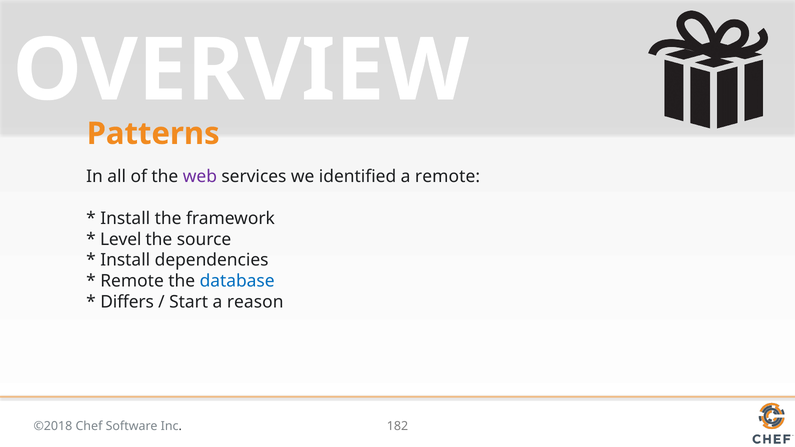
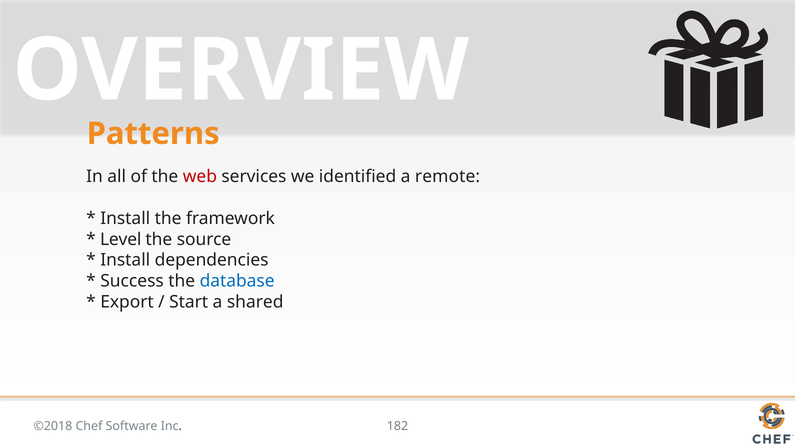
web colour: purple -> red (200, 177)
Remote: Remote -> Success (132, 281)
Differs: Differs -> Export (127, 302)
reason: reason -> shared (255, 302)
